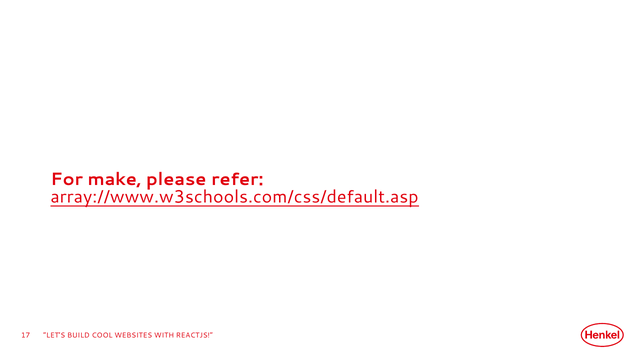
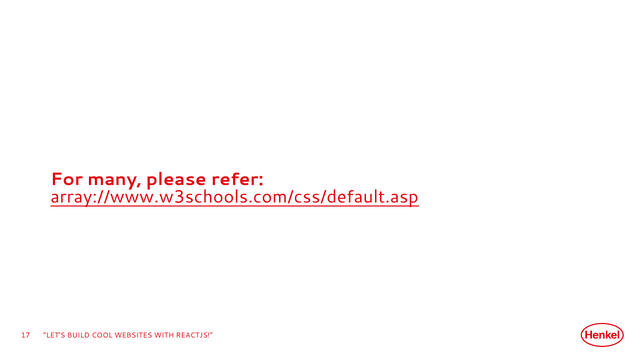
make: make -> many (115, 180)
